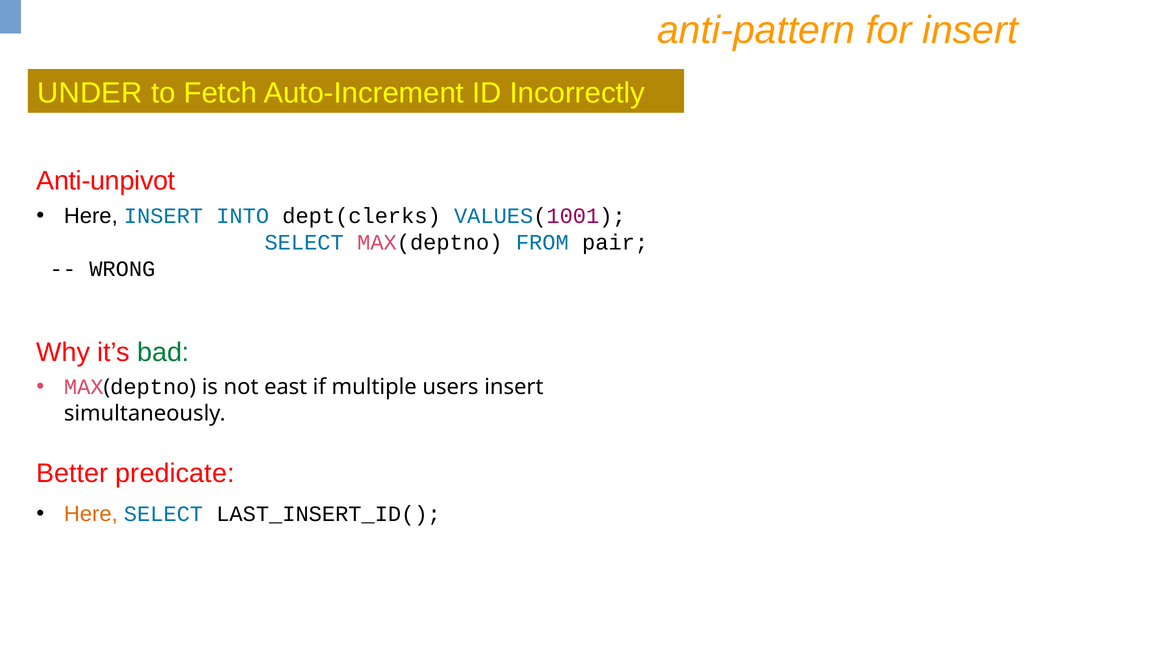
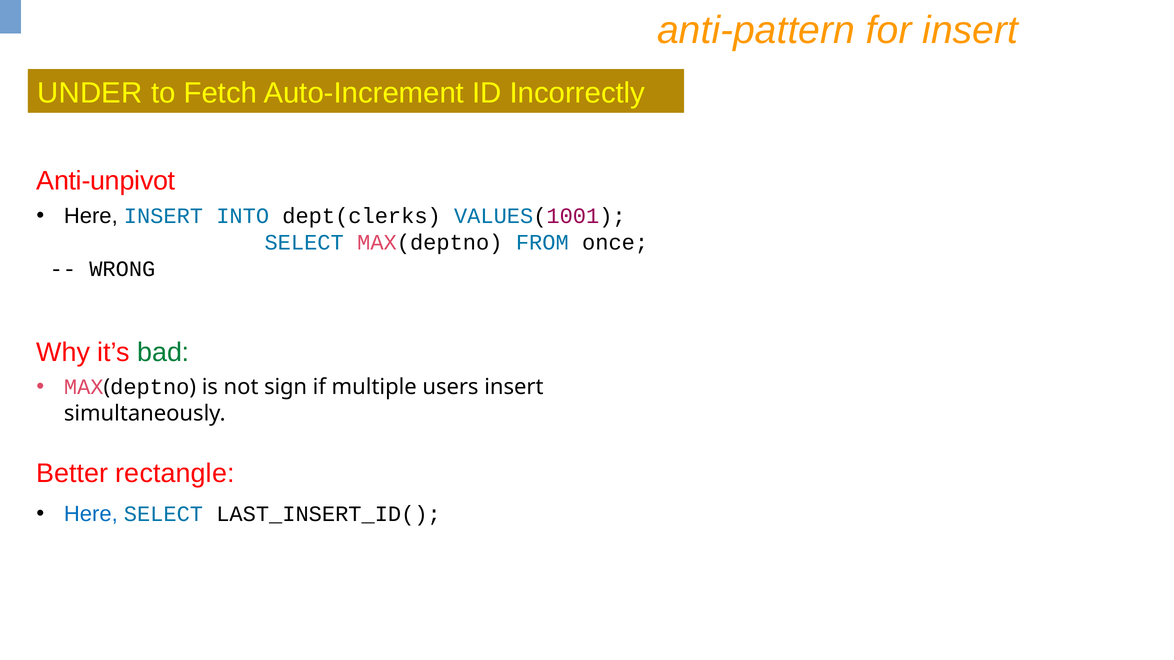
pair: pair -> once (615, 242)
east: east -> sign (286, 387)
predicate: predicate -> rectangle (175, 474)
Here colour: orange -> blue (91, 514)
